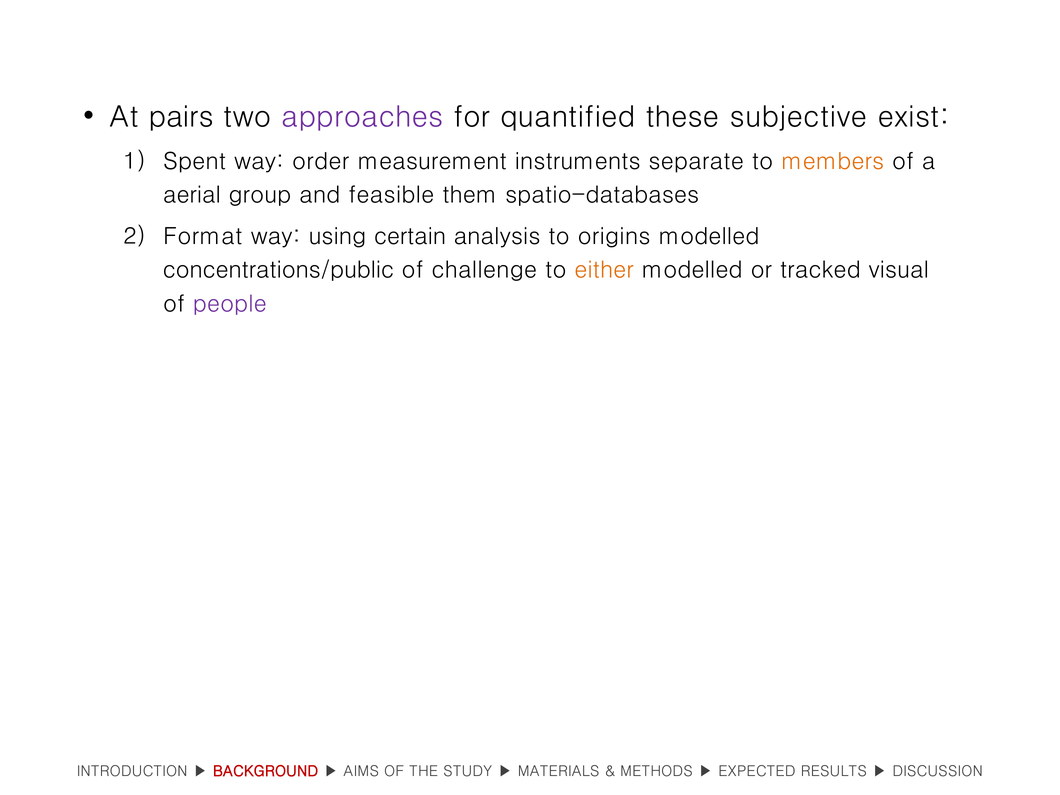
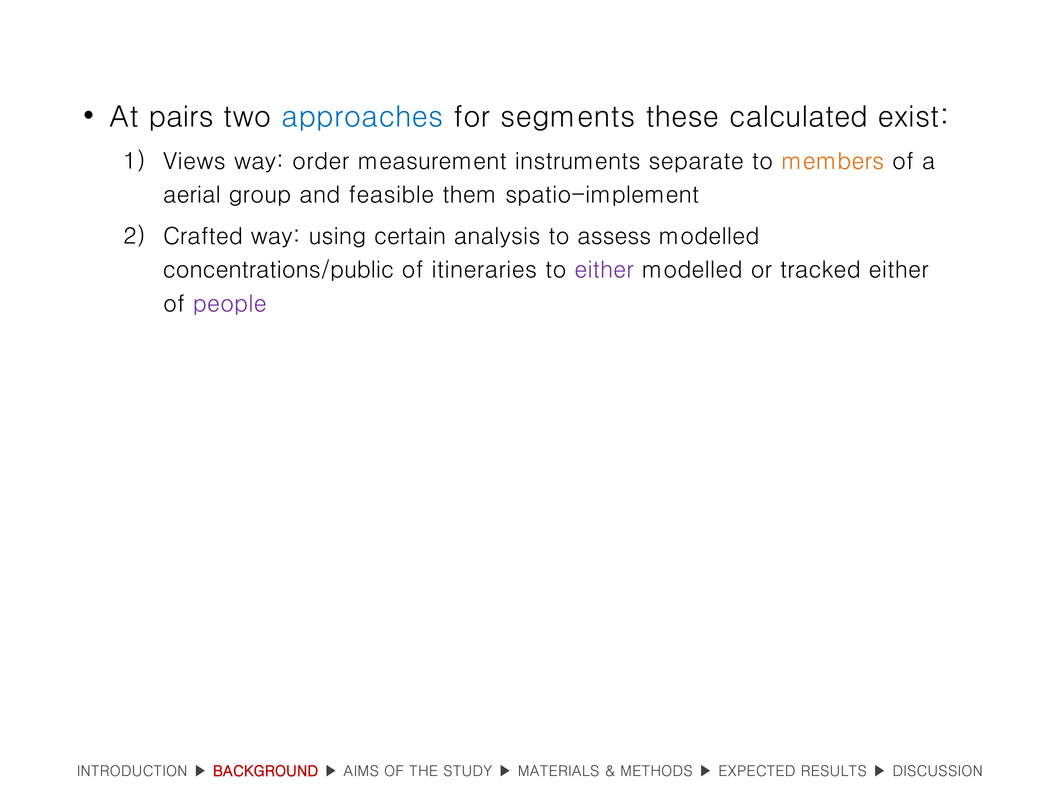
approaches colour: purple -> blue (362, 117)
quantified: quantified -> segments (568, 117)
subjective: subjective -> calculated (799, 117)
Spent: Spent -> Views (194, 161)
spatio-databases: spatio-databases -> spatio-implement (602, 195)
Format: Format -> Crafted (203, 236)
origins: origins -> assess (614, 236)
challenge: challenge -> itineraries (484, 270)
either colour: orange -> purple (604, 270)
tracked visual: visual -> either (899, 270)
